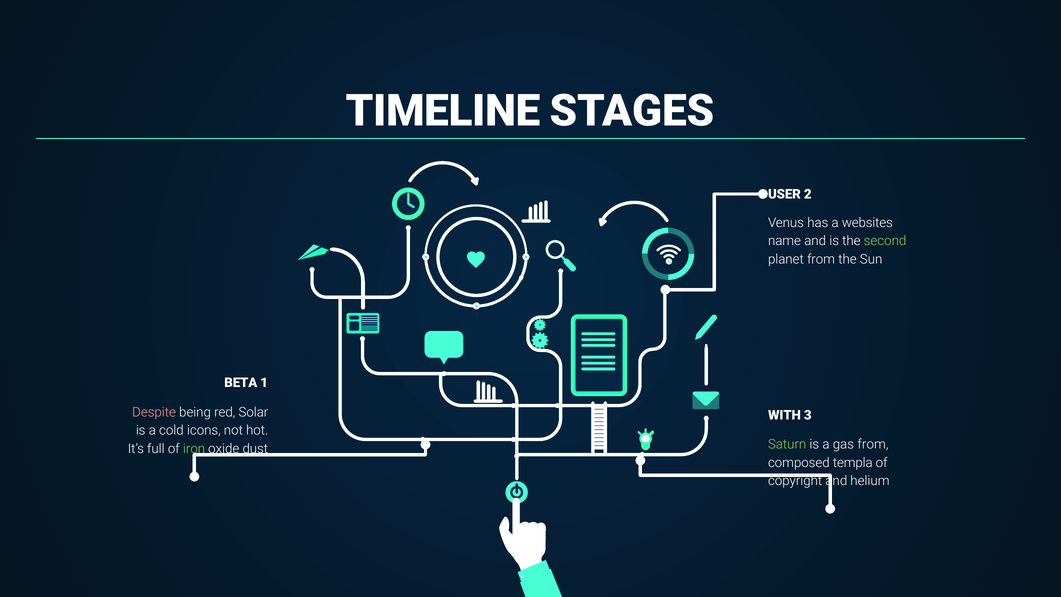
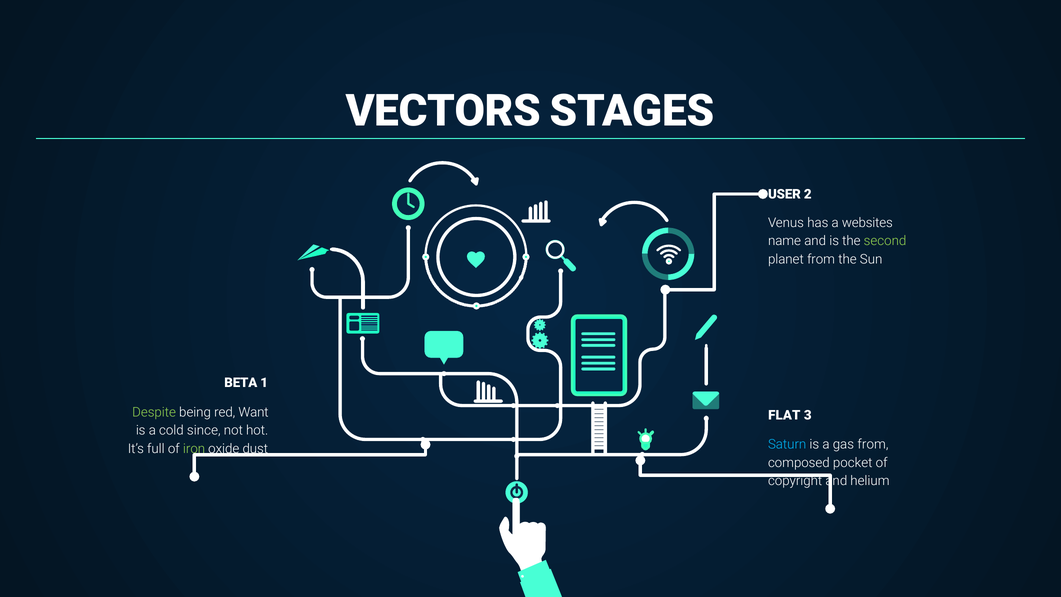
TIMELINE: TIMELINE -> VECTORS (443, 111)
Despite colour: pink -> light green (154, 412)
Solar: Solar -> Want (253, 412)
WITH: WITH -> FLAT (784, 415)
icons: icons -> since (204, 430)
Saturn colour: light green -> light blue (787, 444)
templa: templa -> pocket (853, 462)
